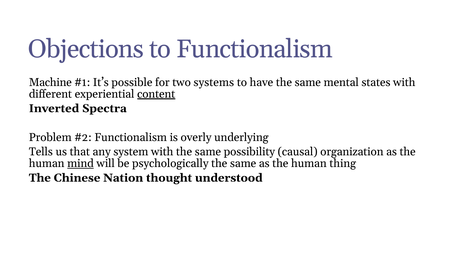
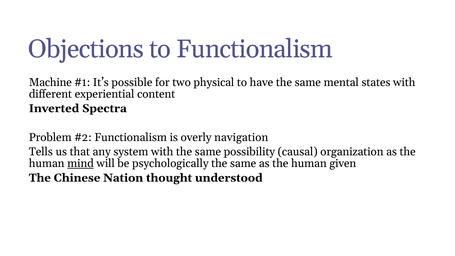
systems: systems -> physical (214, 82)
content underline: present -> none (156, 94)
underlying: underlying -> navigation (241, 137)
thing: thing -> given (343, 163)
